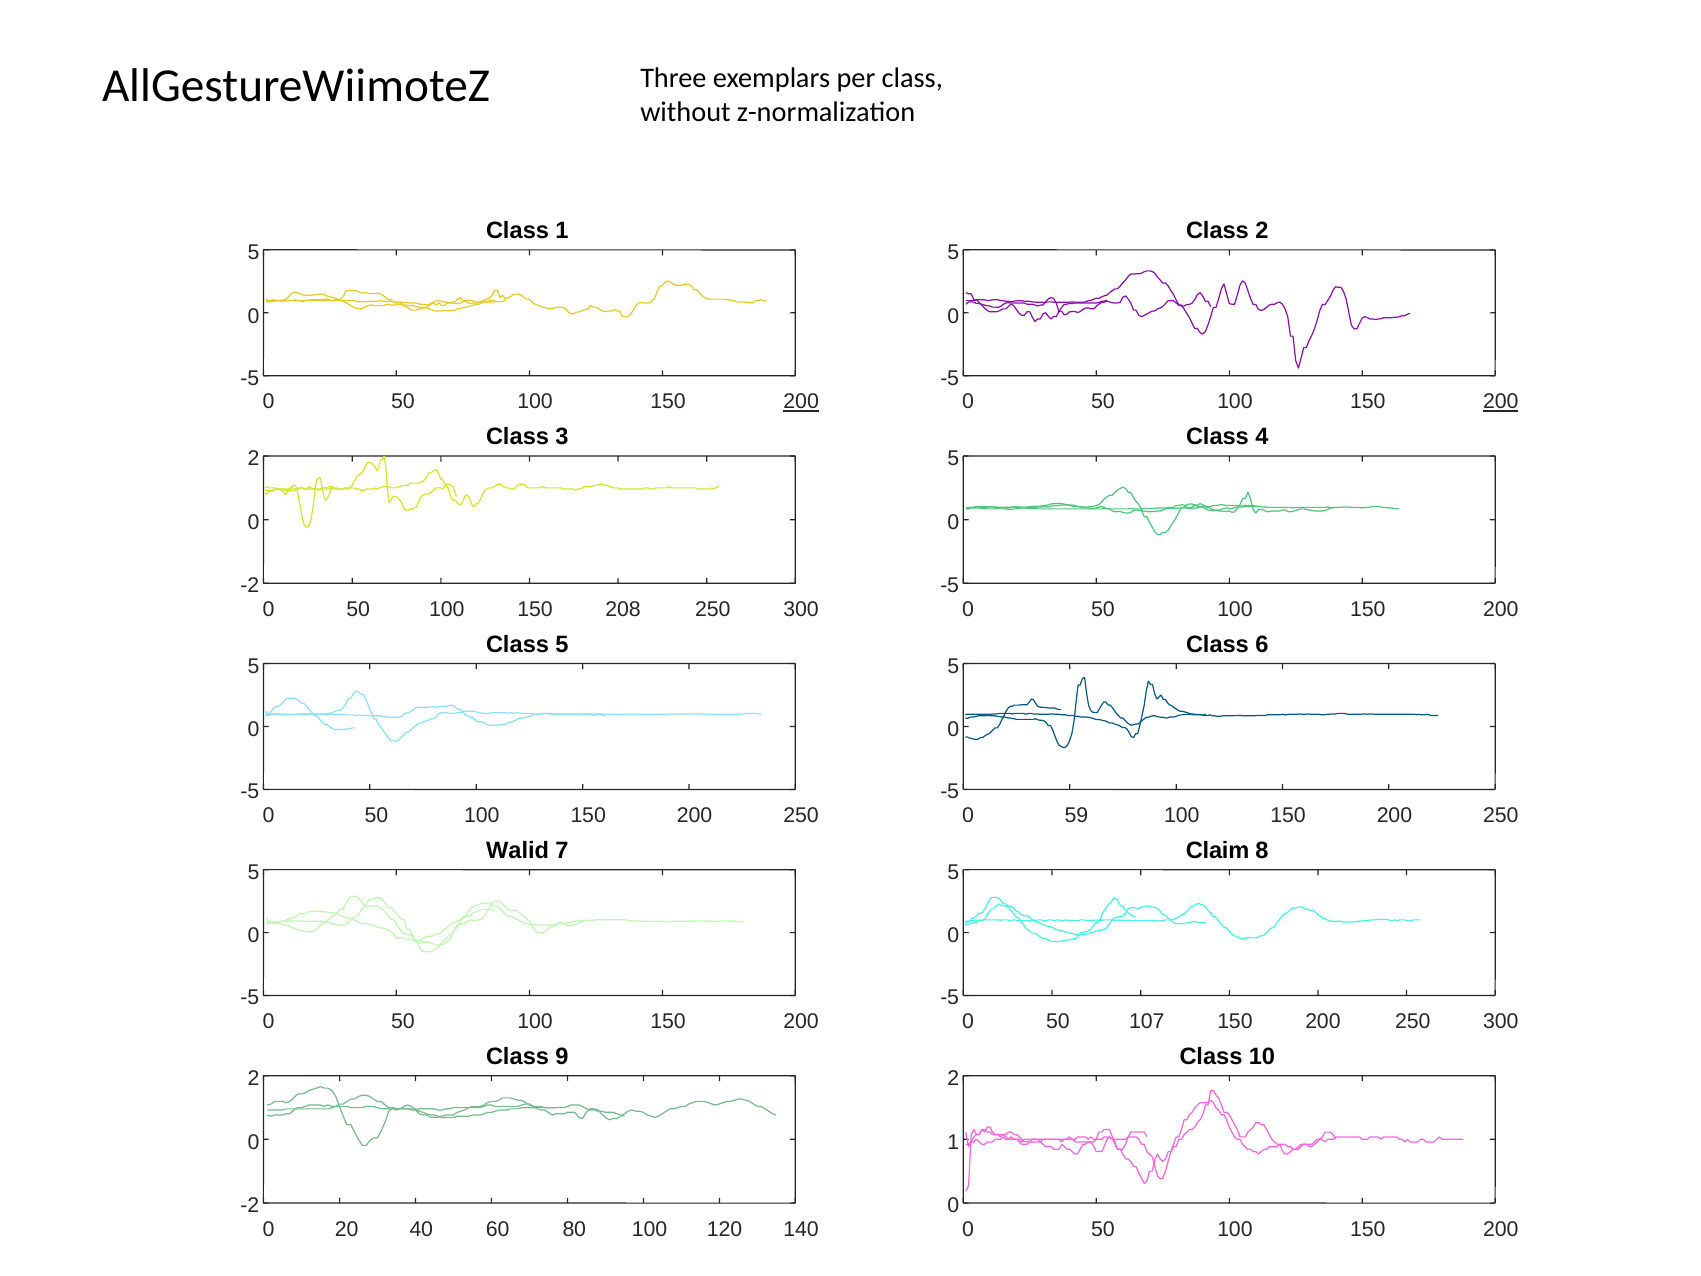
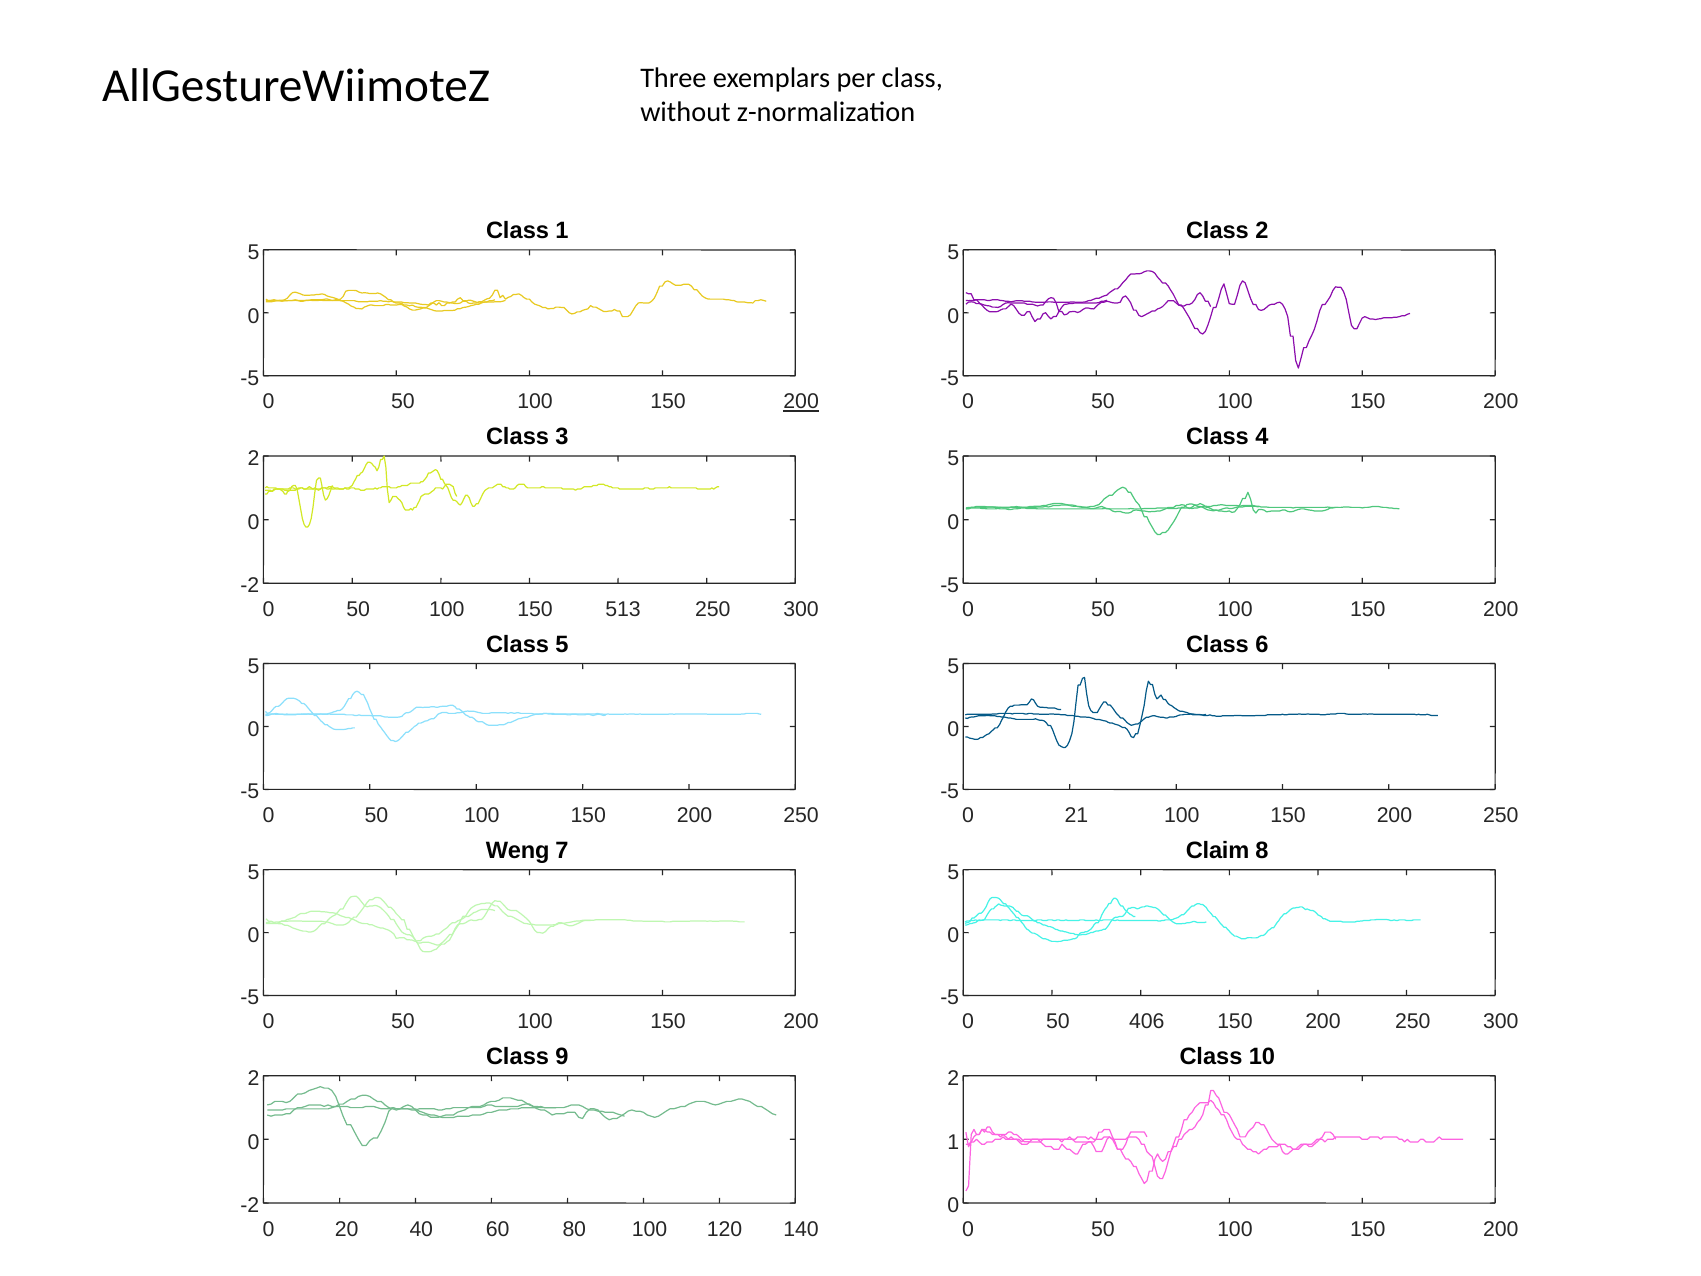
200 underline: present -> none (1501, 402)
208: 208 -> 513 (623, 609)
59: 59 -> 21 (1076, 815)
Walid: Walid -> Weng (518, 850)
107: 107 -> 406 (1147, 1021)
